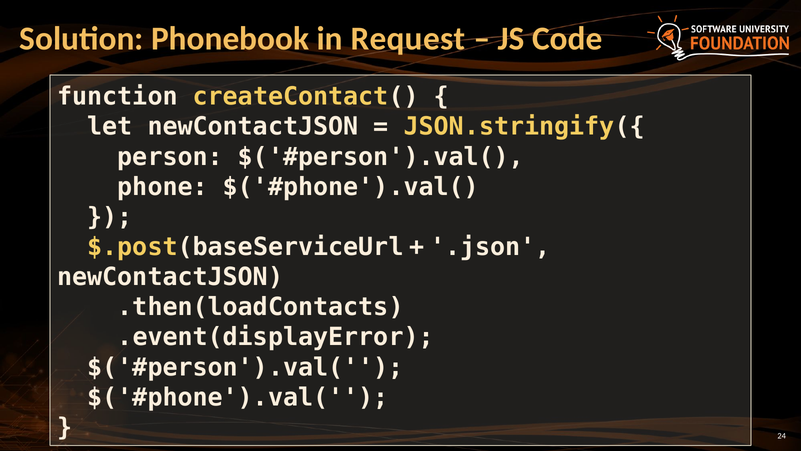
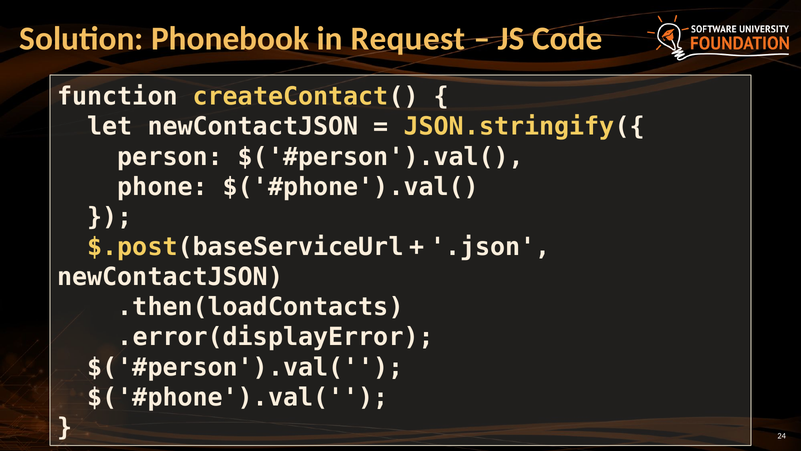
.event(displayError: .event(displayError -> .error(displayError (276, 337)
